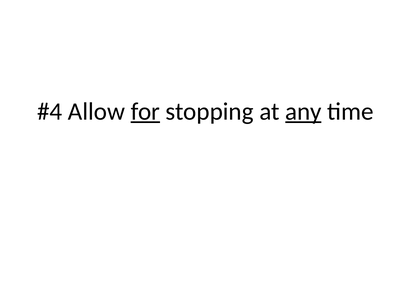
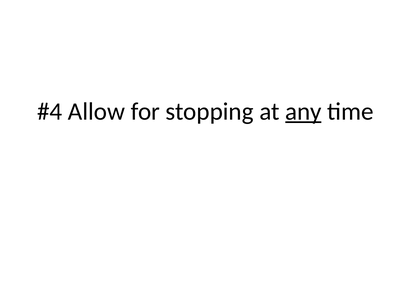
for underline: present -> none (145, 111)
